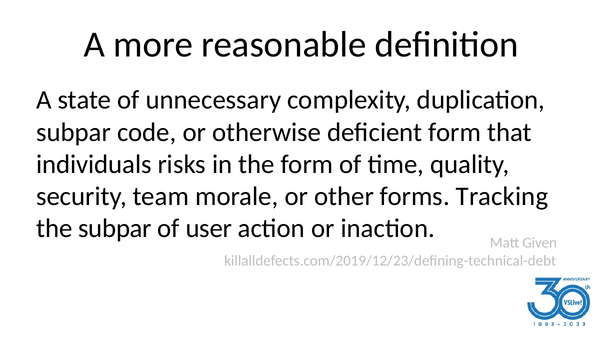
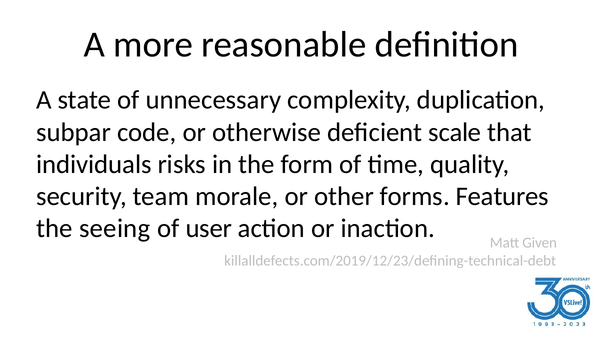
deficient form: form -> scale (455, 132)
Tracking: Tracking -> Features (502, 197)
the subpar: subpar -> seeing (115, 229)
